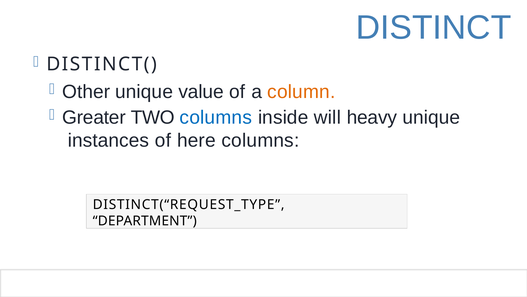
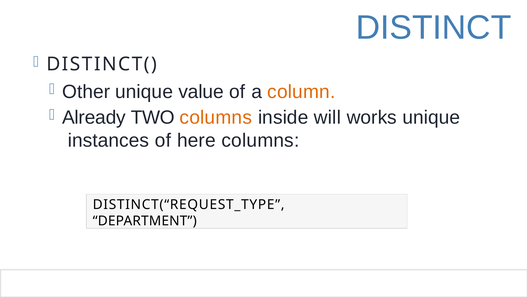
Greater: Greater -> Already (94, 117)
columns colour: blue -> orange (216, 117)
heavy: heavy -> works (372, 117)
